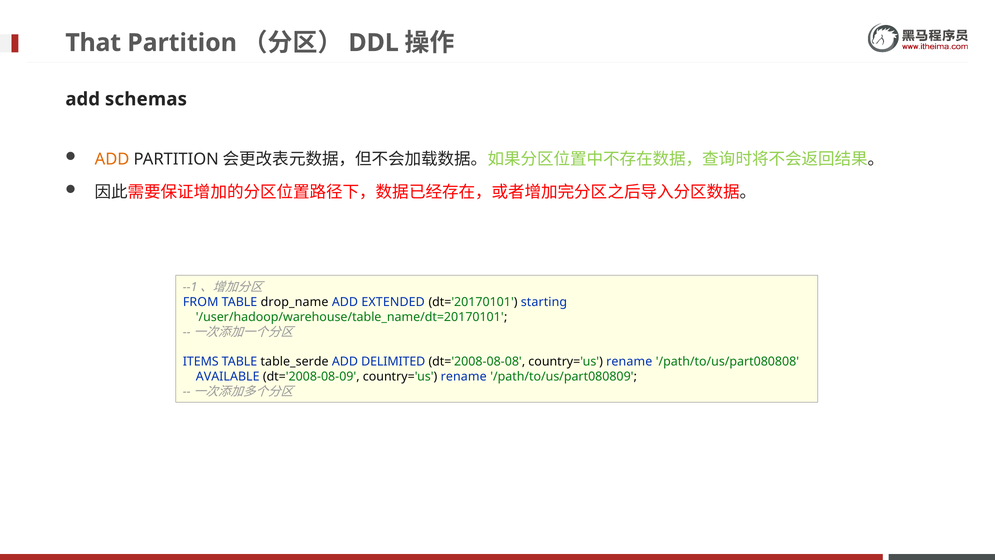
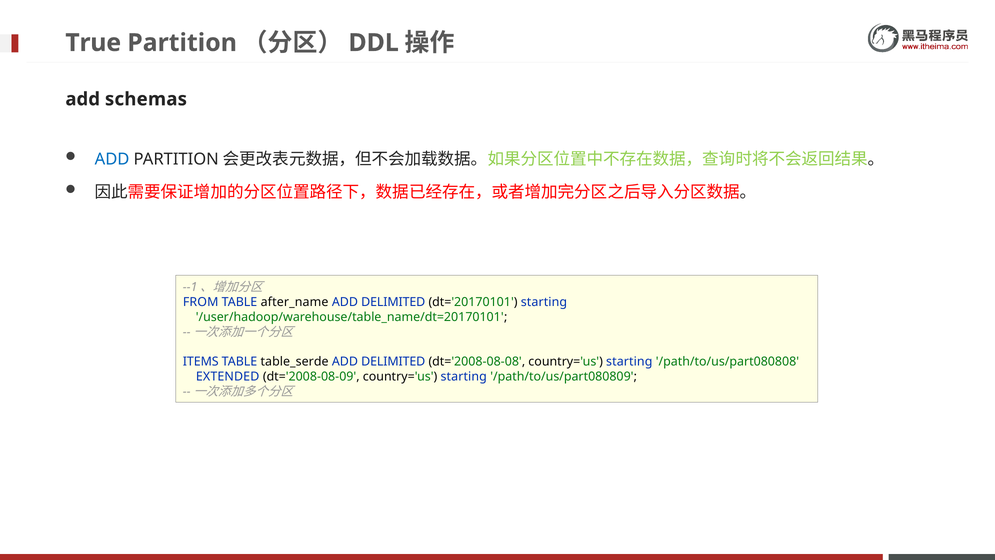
That: That -> True (93, 43)
ADD colour: orange -> blue (112, 159)
drop_name: drop_name -> after_name (295, 302)
EXTENDED: EXTENDED -> DELIMITED (393, 302)
dt='2008-08-08 country='us rename: rename -> starting (629, 362)
AVAILABLE: AVAILABLE -> EXTENDED (228, 377)
dt='2008-08-09 country='us rename: rename -> starting (464, 377)
